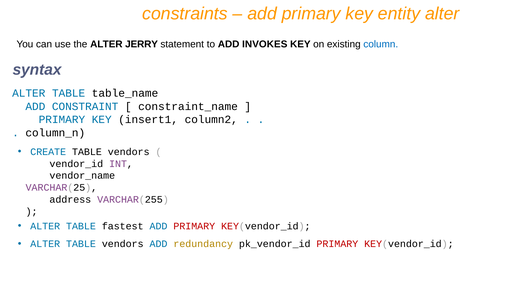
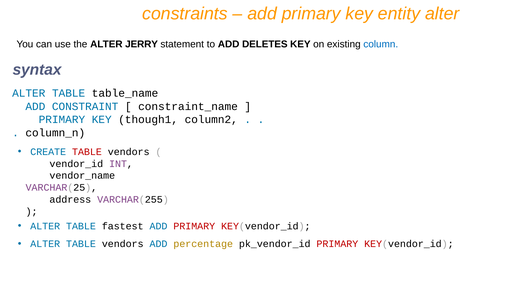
INVOKES: INVOKES -> DELETES (265, 44)
insert1: insert1 -> though1 (148, 120)
TABLE colour: black -> red (87, 152)
redundancy: redundancy -> percentage (203, 244)
